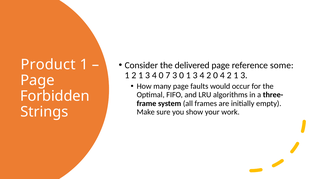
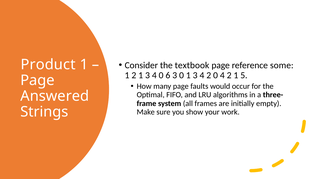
delivered: delivered -> textbook (192, 65)
7: 7 -> 6 (168, 75)
4 2 1 3: 3 -> 5 (244, 75)
Forbidden: Forbidden -> Answered (55, 96)
